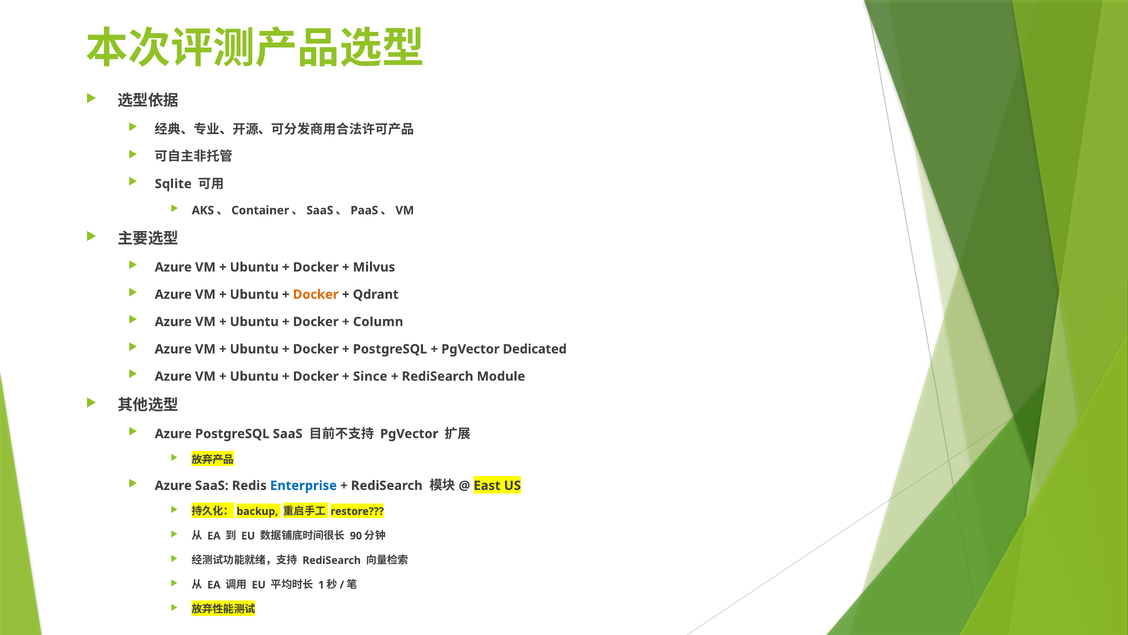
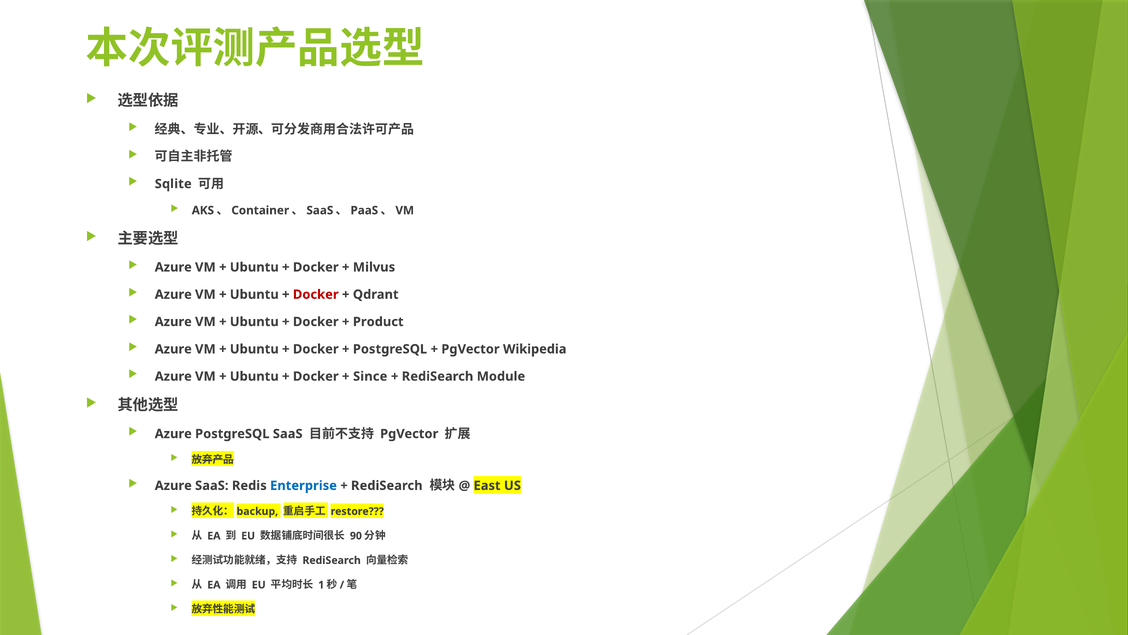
Docker colour: orange -> red (316, 294)
Column: Column -> Product (378, 322)
Dedicated: Dedicated -> Wikipedia (535, 349)
